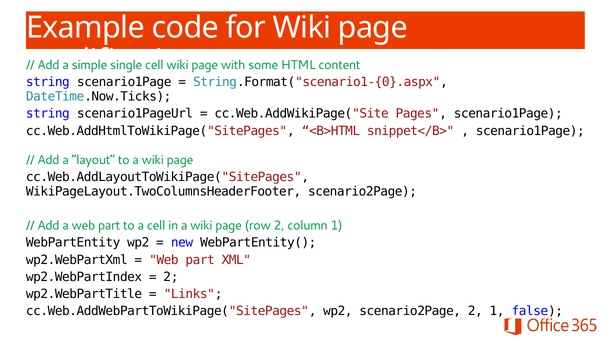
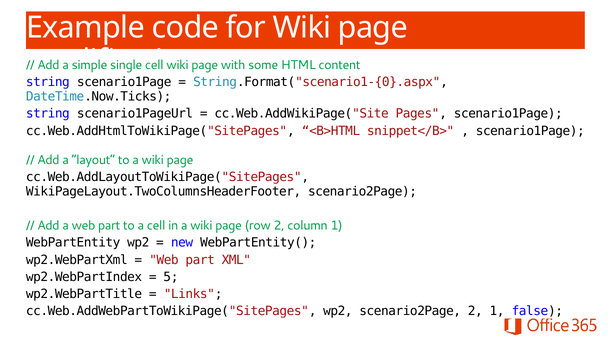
2: 2 -> 5 (171, 277)
